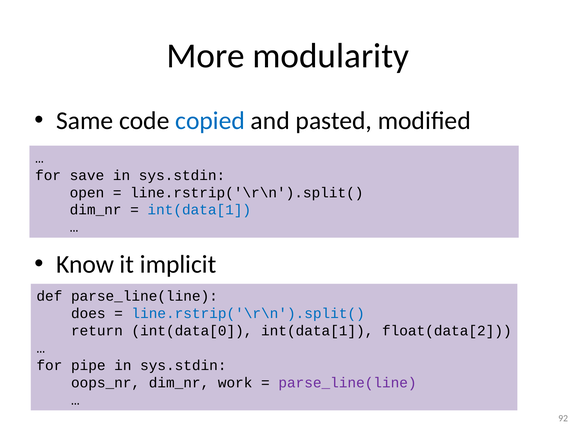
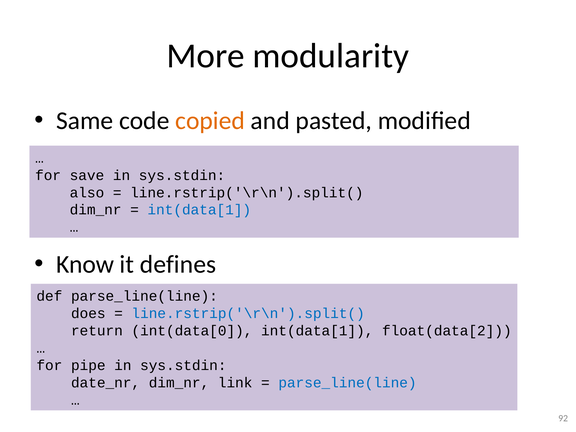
copied colour: blue -> orange (210, 121)
open: open -> also (87, 193)
implicit: implicit -> defines (178, 264)
oops_nr: oops_nr -> date_nr (106, 383)
work: work -> link (235, 383)
parse_line(line colour: purple -> blue (347, 383)
